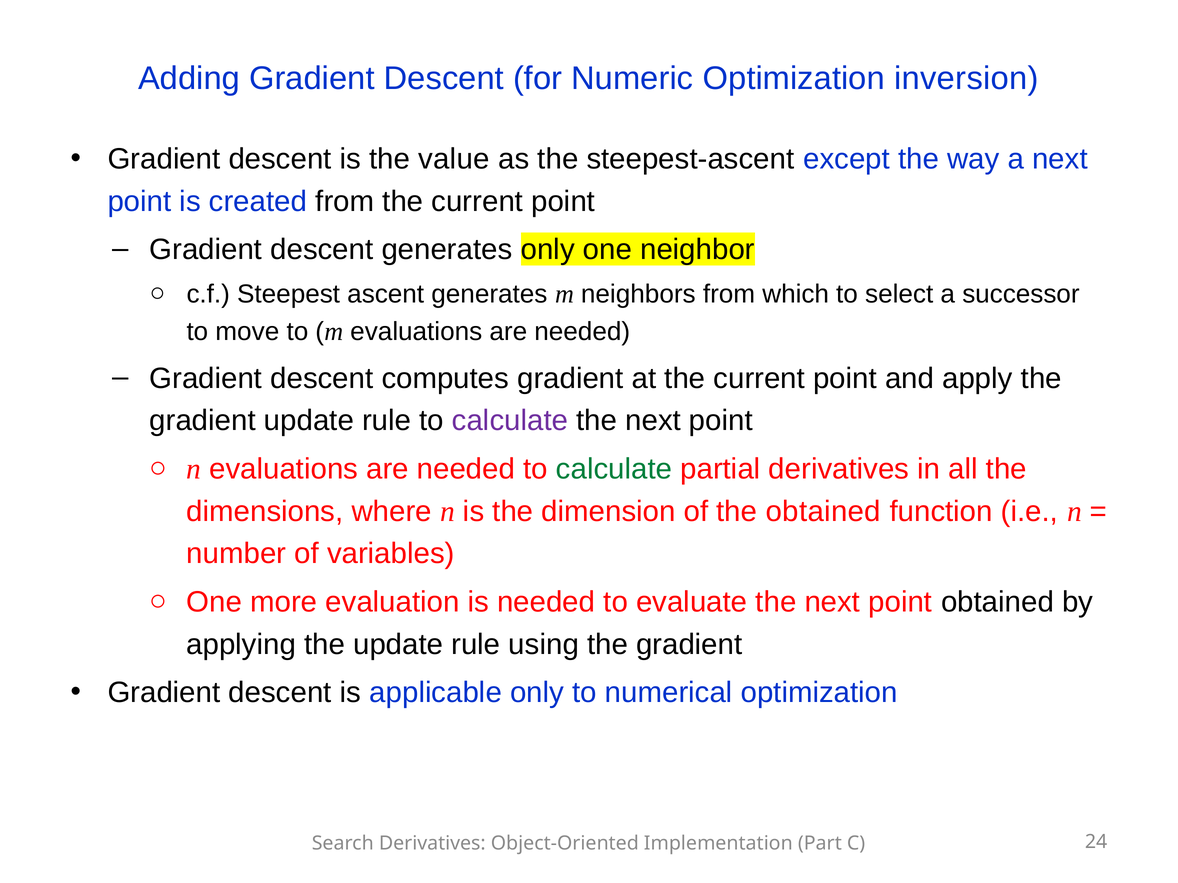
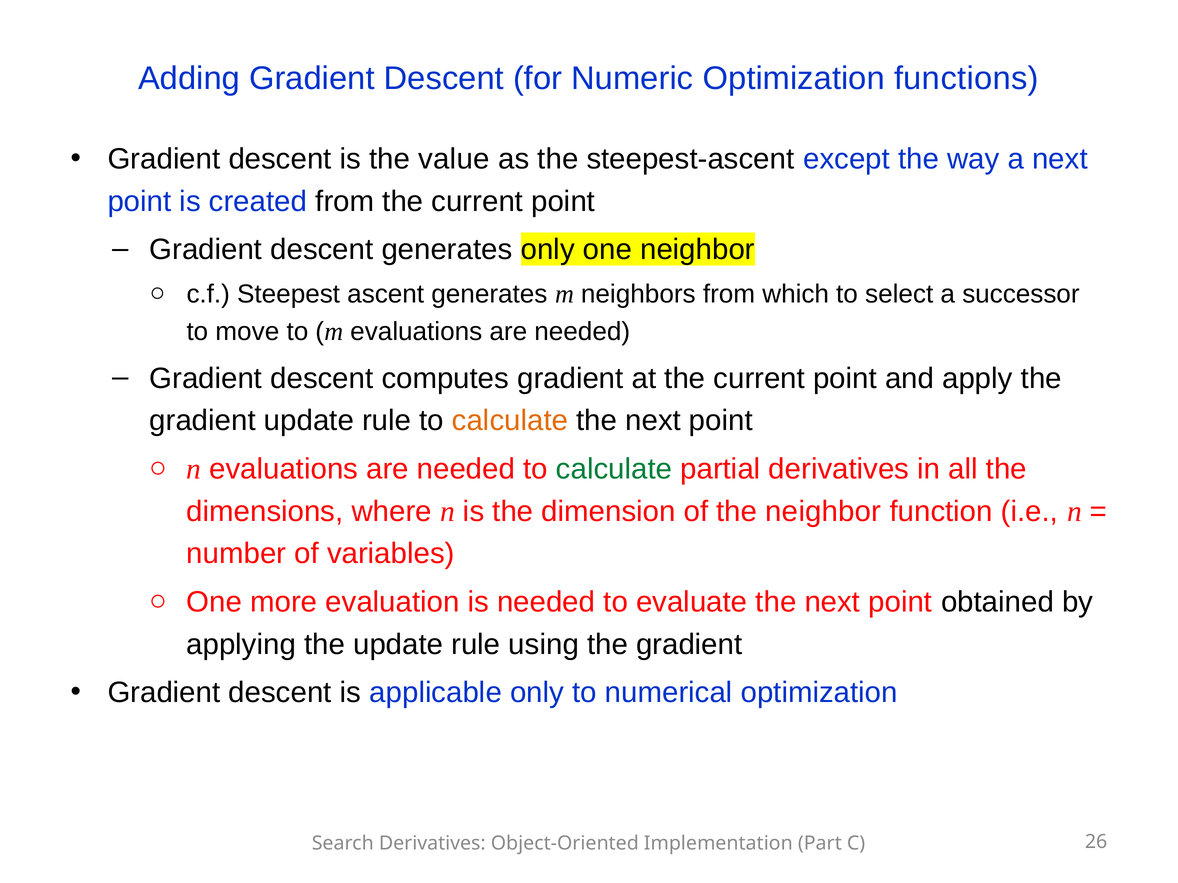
inversion: inversion -> functions (966, 78)
calculate colour: purple -> orange (510, 421)
the obtained: obtained -> neighbor (823, 512)
24: 24 -> 26 (1096, 842)
